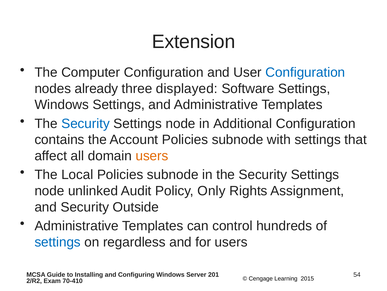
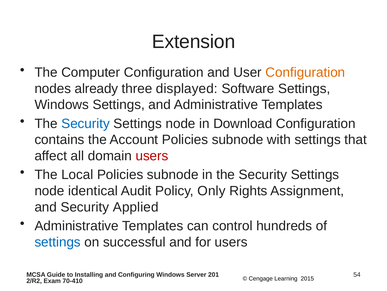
Configuration colour: blue -> orange (305, 72)
Additional: Additional -> Download (243, 123)
users colour: orange -> red (152, 156)
unlinked: unlinked -> identical (93, 190)
Outside: Outside -> Applied (136, 207)
regardless: regardless -> successful (134, 241)
